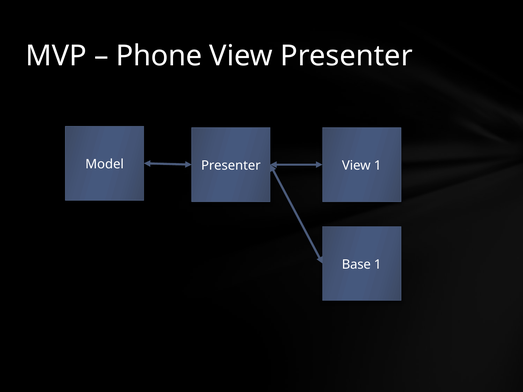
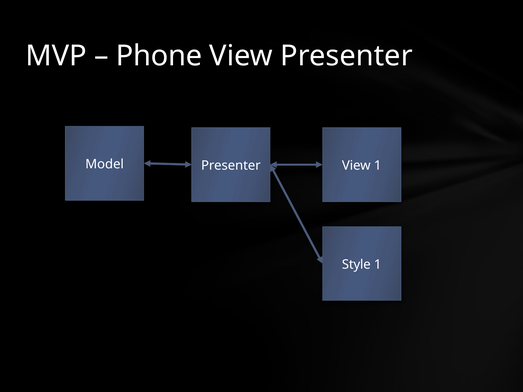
Base: Base -> Style (356, 265)
